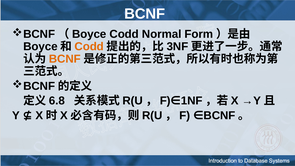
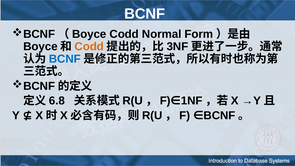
BCNF colour: orange -> blue (65, 59)
